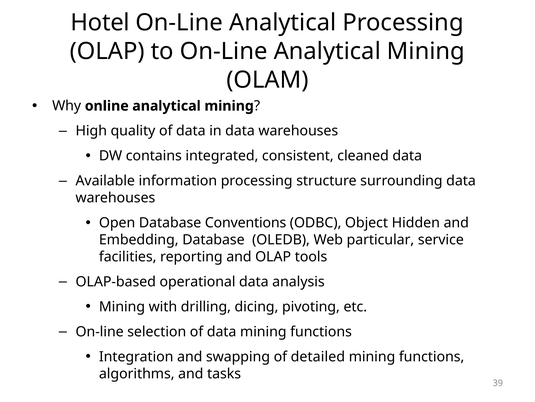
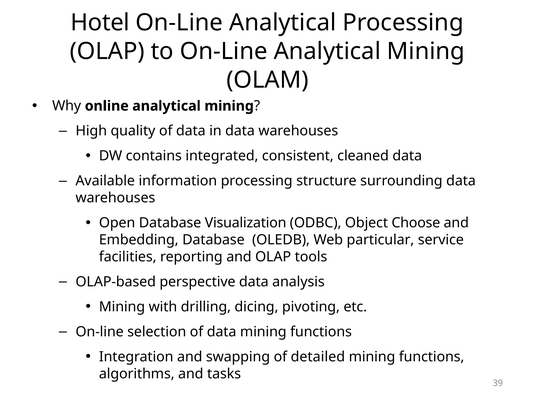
Conventions: Conventions -> Visualization (246, 223)
Hidden: Hidden -> Choose (416, 223)
operational: operational -> perspective (198, 281)
